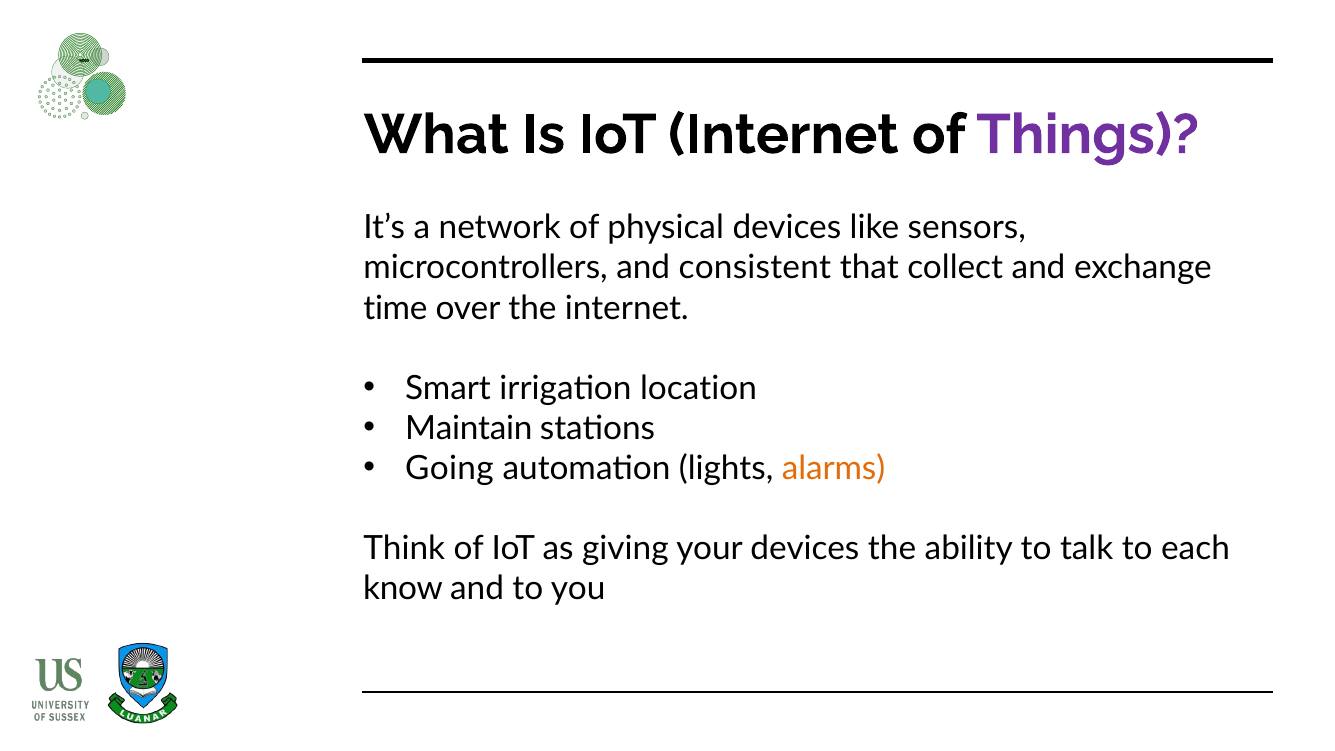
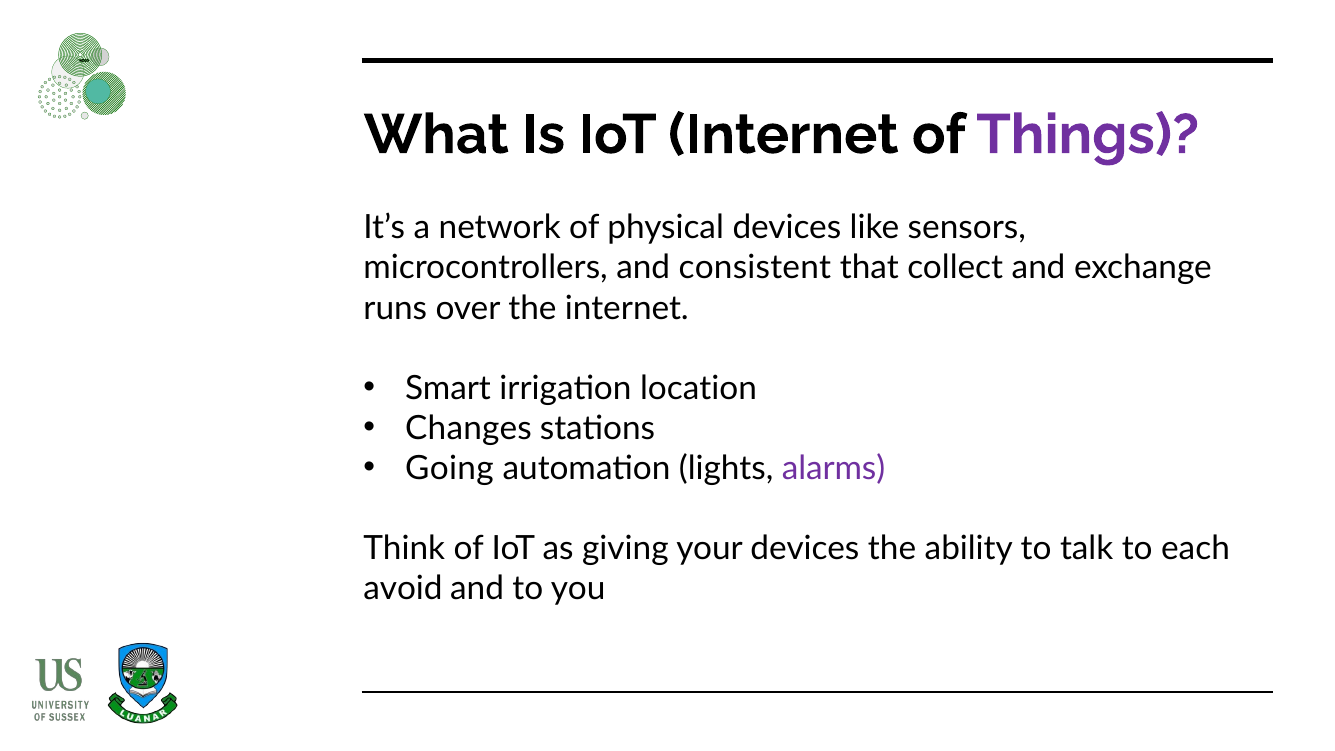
time: time -> runs (395, 308)
Maintain: Maintain -> Changes (469, 428)
alarms colour: orange -> purple (834, 468)
know: know -> avoid (403, 588)
